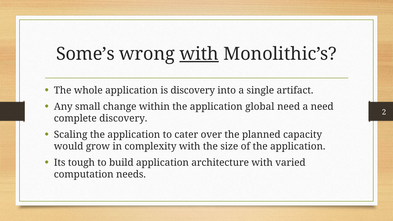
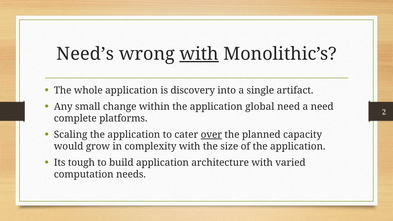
Some’s: Some’s -> Need’s (85, 54)
complete discovery: discovery -> platforms (123, 118)
over underline: none -> present (211, 135)
